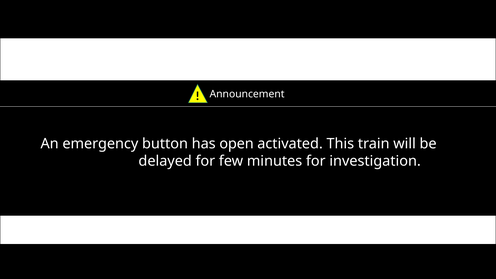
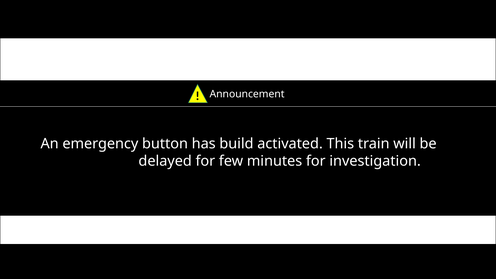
open: open -> build (236, 144)
